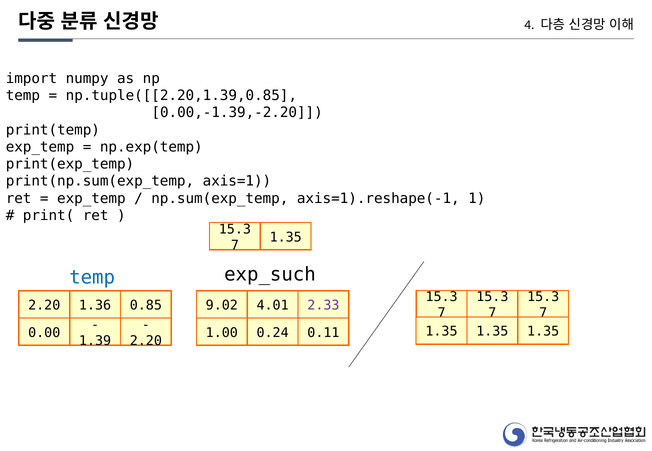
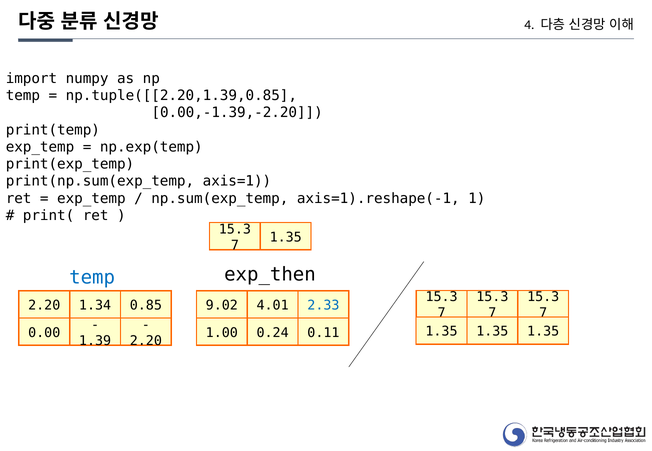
exp_such: exp_such -> exp_then (270, 275)
1.36: 1.36 -> 1.34 (95, 306)
2.33 colour: purple -> blue (323, 306)
